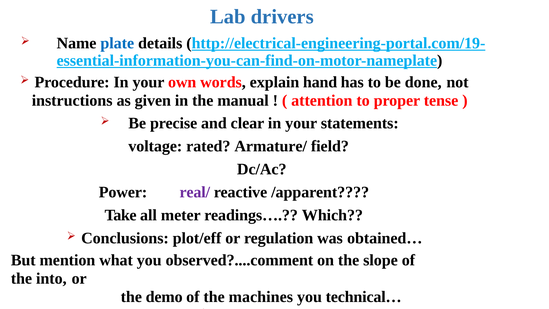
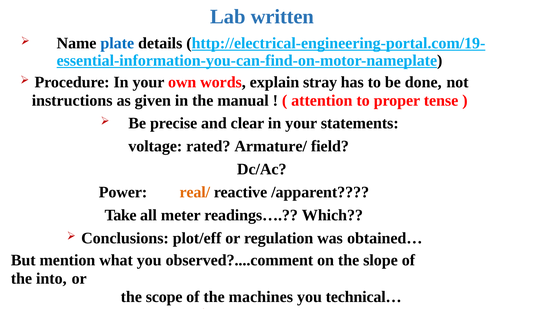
drivers: drivers -> written (282, 17)
hand: hand -> stray (320, 82)
real/ colour: purple -> orange (195, 192)
demo: demo -> scope (164, 297)
